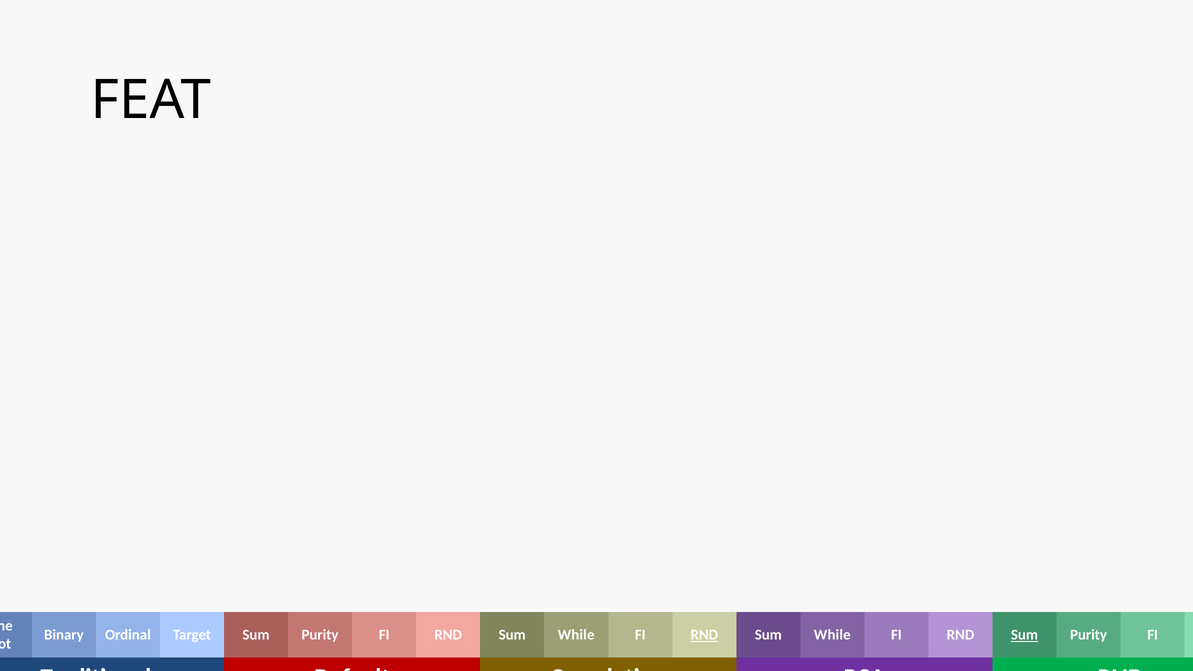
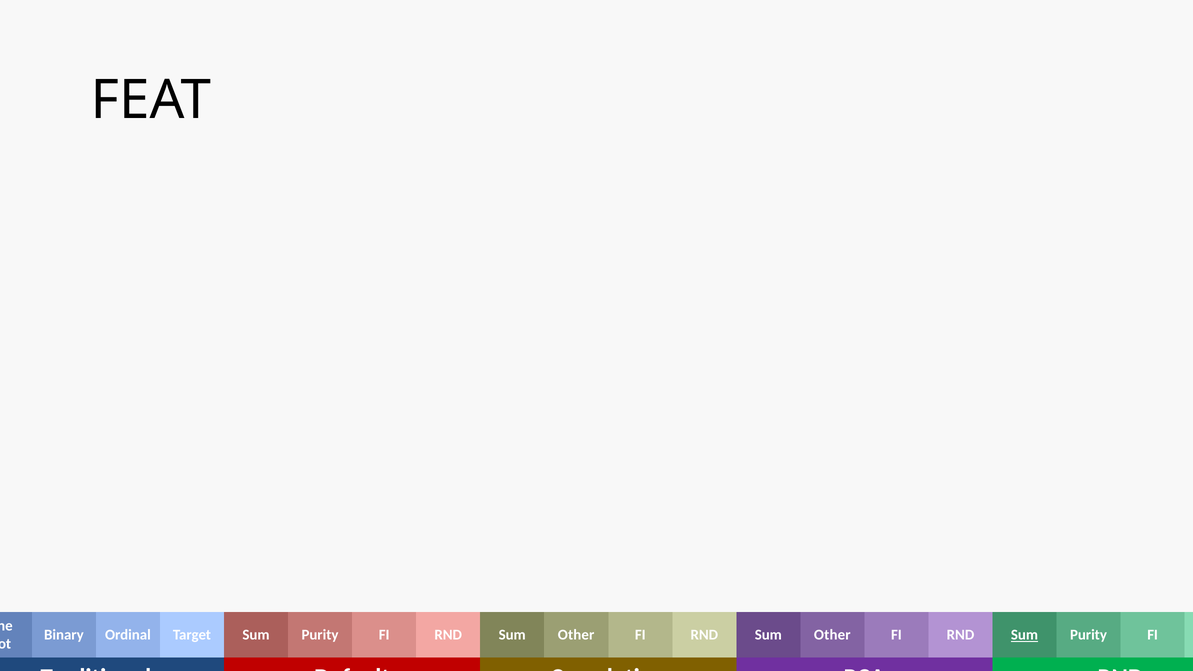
While: While -> Other (576, 635)
RND underline: present -> none (704, 635)
While: While -> Other (832, 635)
